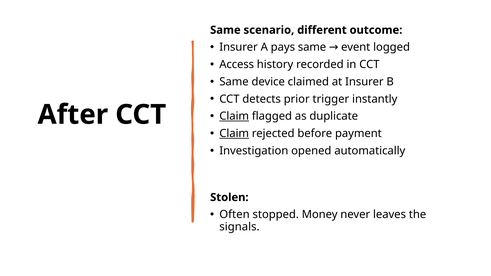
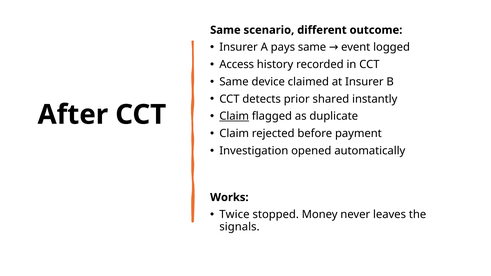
trigger: trigger -> shared (331, 99)
Claim underline: present -> none (234, 134)
Stolen: Stolen -> Works (229, 197)
Often: Often -> Twice (234, 215)
